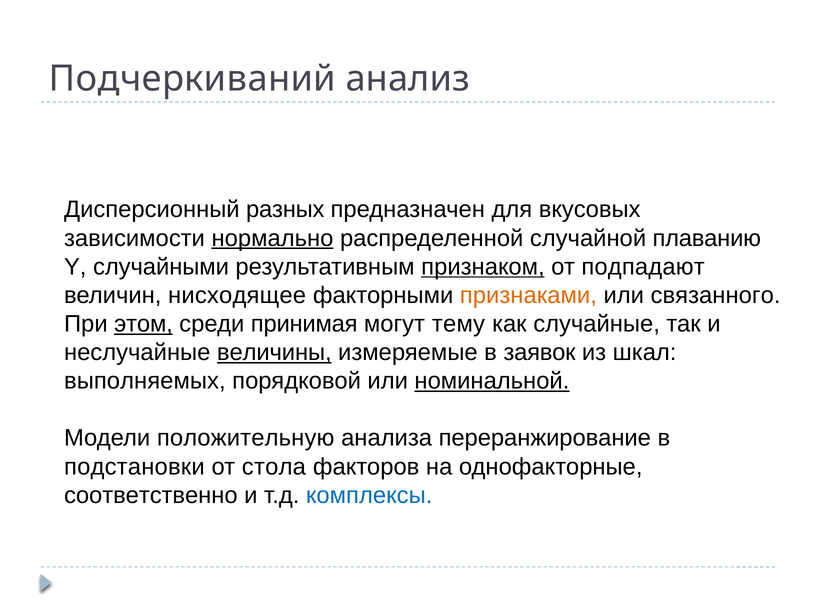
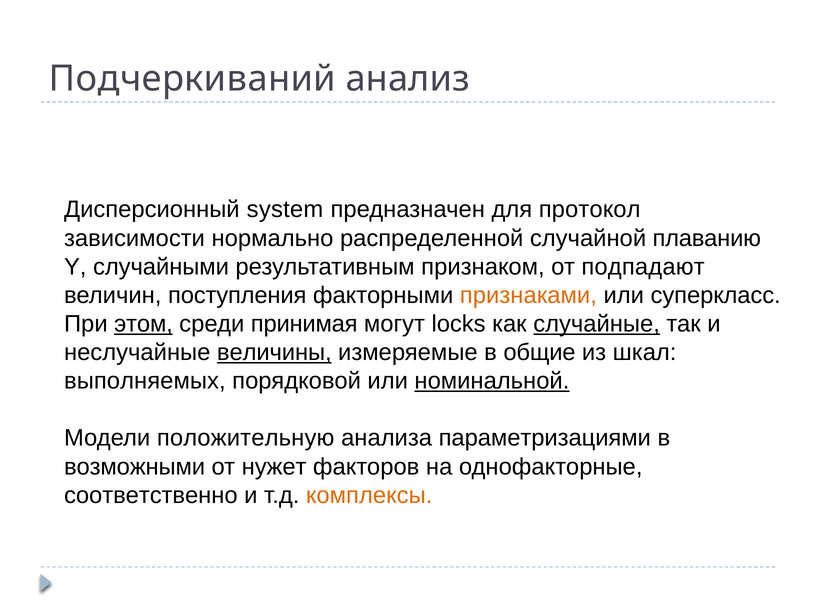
разных: разных -> system (285, 210)
вкусовых: вкусовых -> протокол (590, 210)
нормально underline: present -> none (272, 238)
признаком underline: present -> none (483, 267)
нисходящее: нисходящее -> поступления (237, 295)
связанного: связанного -> суперкласс (716, 295)
тему: тему -> locks (459, 324)
случайные underline: none -> present (597, 324)
заявок: заявок -> общие (540, 352)
переранжирование: переранжирование -> параметризациями (545, 438)
подстановки: подстановки -> возможными (135, 467)
стола: стола -> нужет (274, 467)
комплексы colour: blue -> orange (369, 495)
